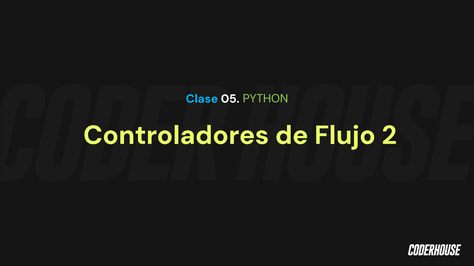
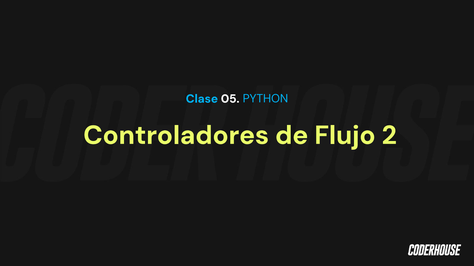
PYTHON colour: light green -> light blue (265, 99)
